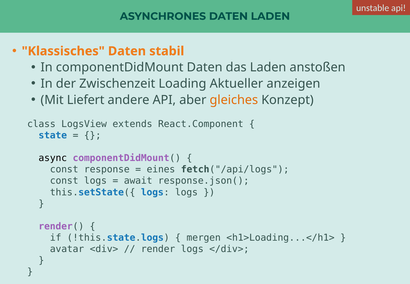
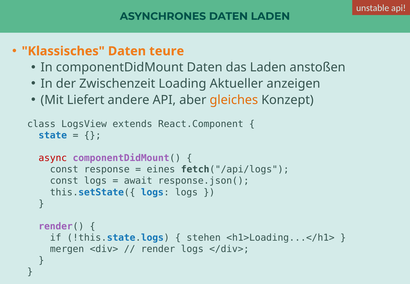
stabil: stabil -> teure (167, 51)
async colour: black -> red (53, 158)
mergen: mergen -> stehen (204, 238)
avatar: avatar -> mergen (67, 249)
